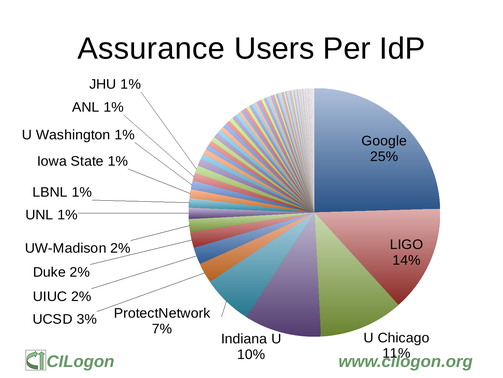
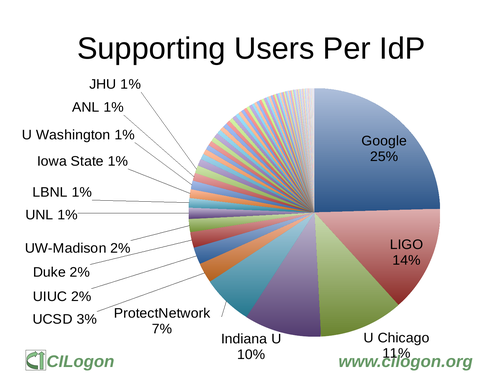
Assurance: Assurance -> Supporting (151, 49)
